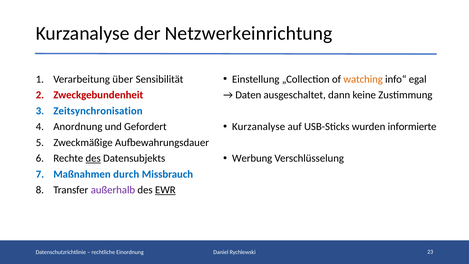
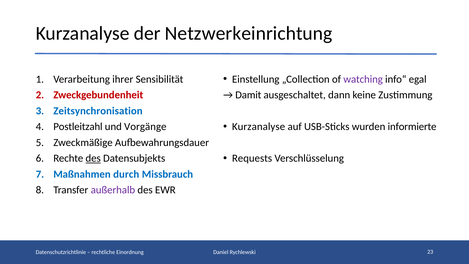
watching colour: orange -> purple (363, 79)
über: über -> ihrer (123, 79)
Daten: Daten -> Damit (248, 95)
Anordnung: Anordnung -> Postleitzahl (78, 127)
Gefordert: Gefordert -> Vorgänge (145, 127)
Werbung: Werbung -> Requests (252, 158)
EWR underline: present -> none (165, 190)
